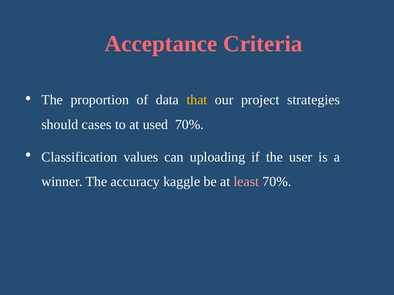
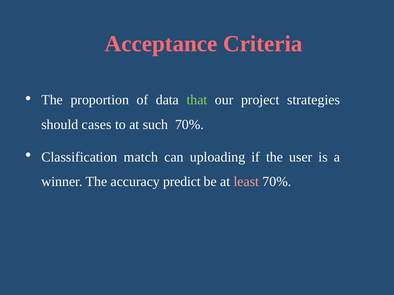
that colour: yellow -> light green (197, 100)
used: used -> such (155, 125)
values: values -> match (141, 157)
kaggle: kaggle -> predict (182, 182)
